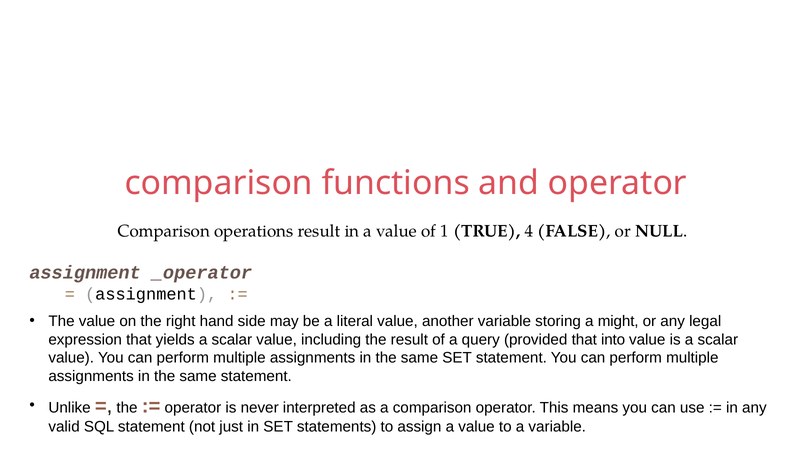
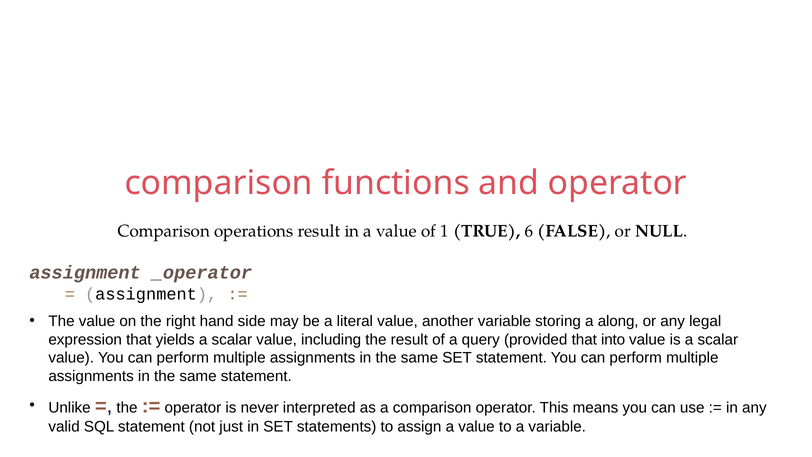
4: 4 -> 6 (529, 231)
might: might -> along (618, 321)
